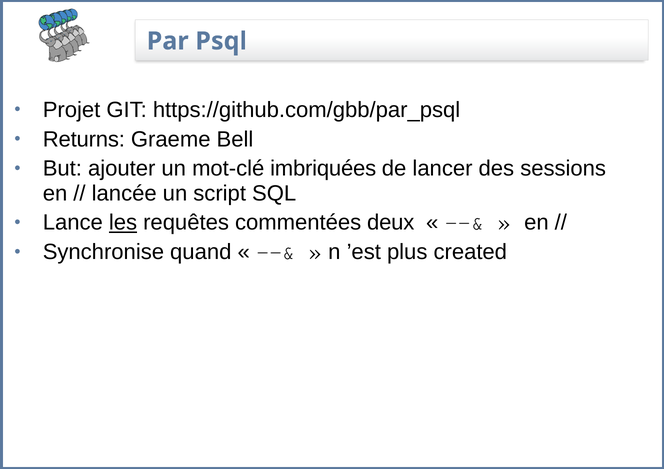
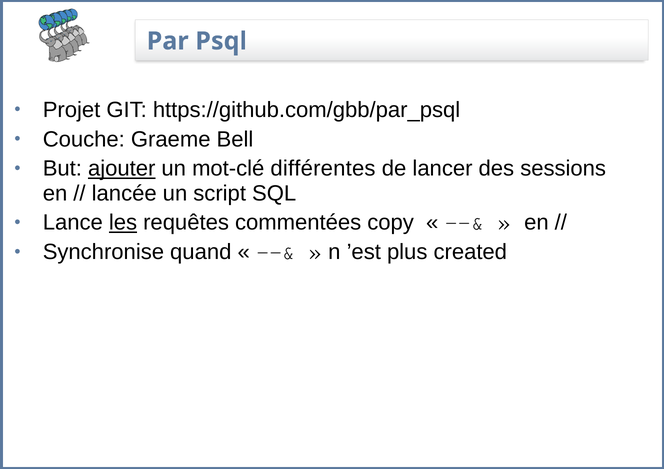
Returns: Returns -> Couche (84, 139)
ajouter underline: none -> present (122, 169)
imbriquées: imbriquées -> différentes (323, 169)
deux: deux -> copy (391, 223)
